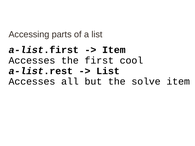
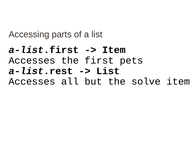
cool: cool -> pets (131, 61)
